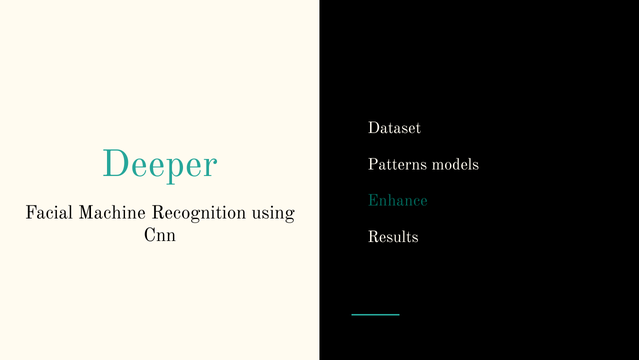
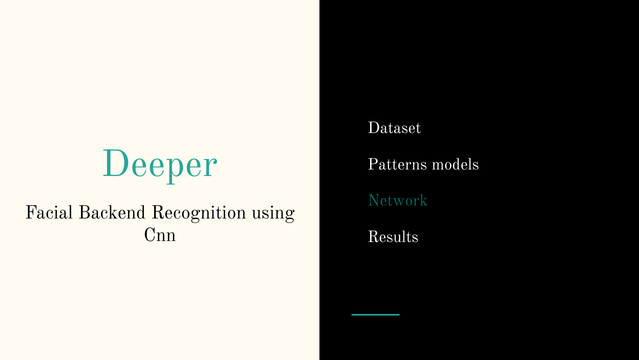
Enhance: Enhance -> Network (398, 200)
Machine: Machine -> Backend (112, 212)
